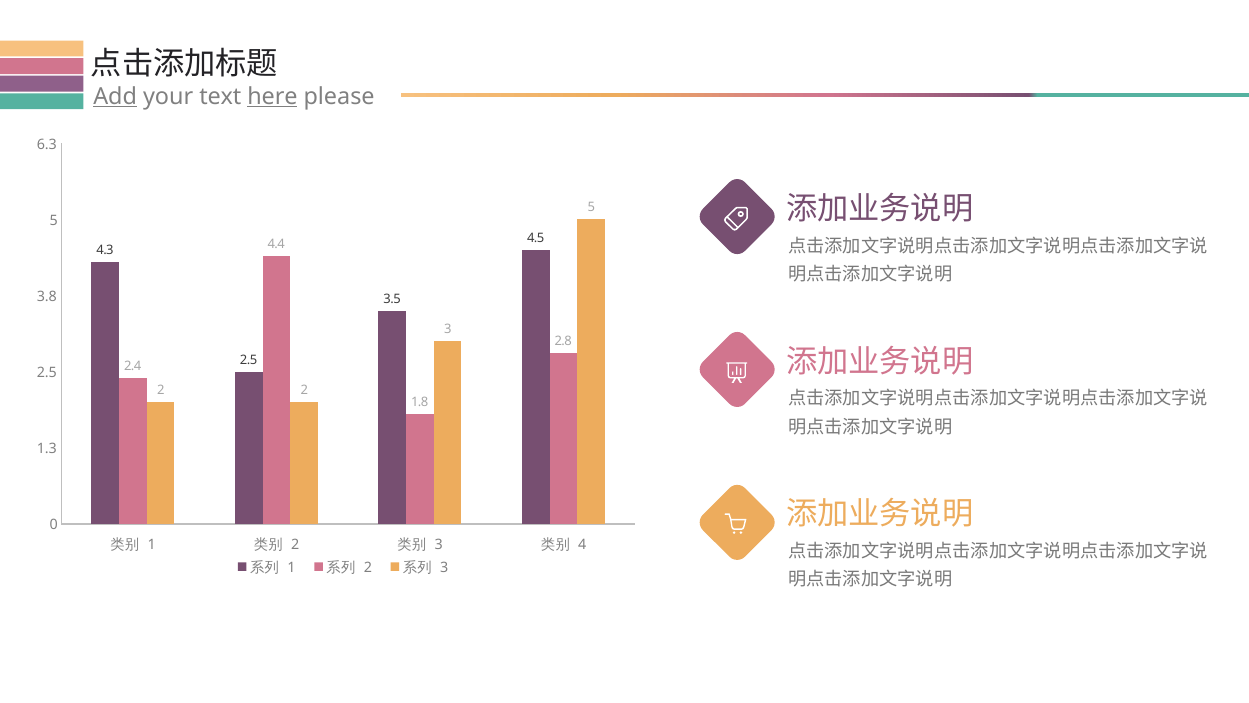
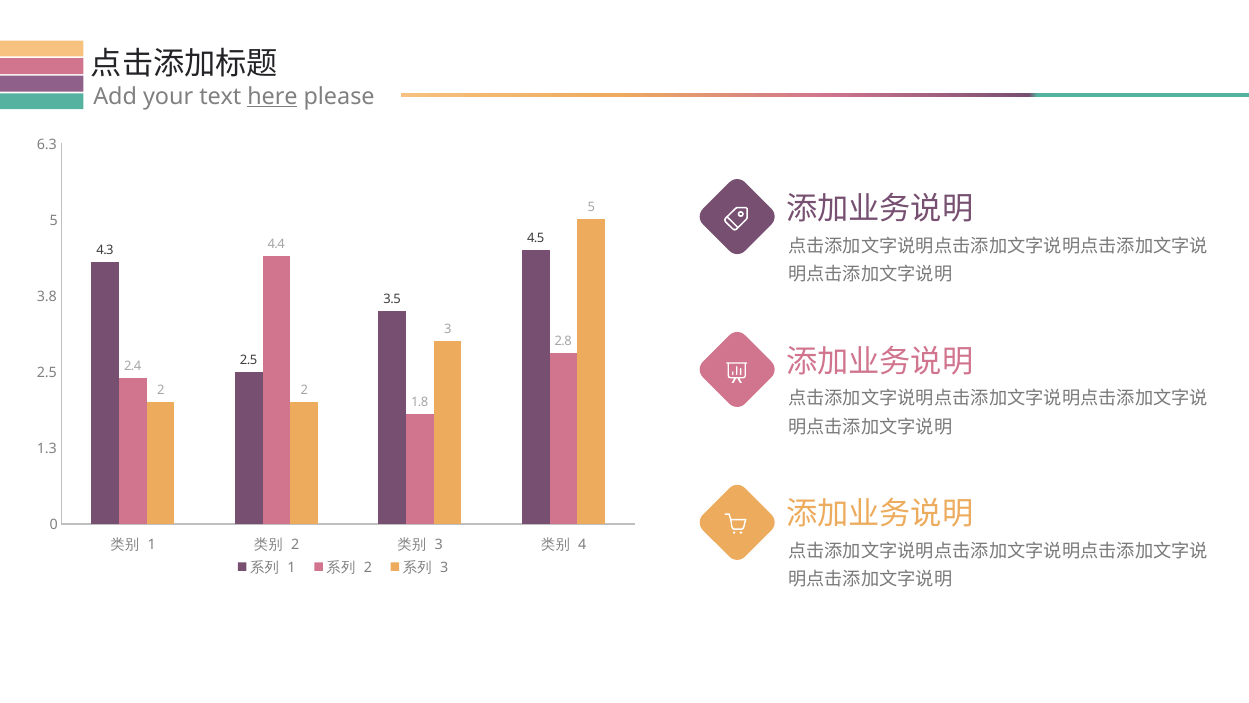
Add underline: present -> none (115, 96)
